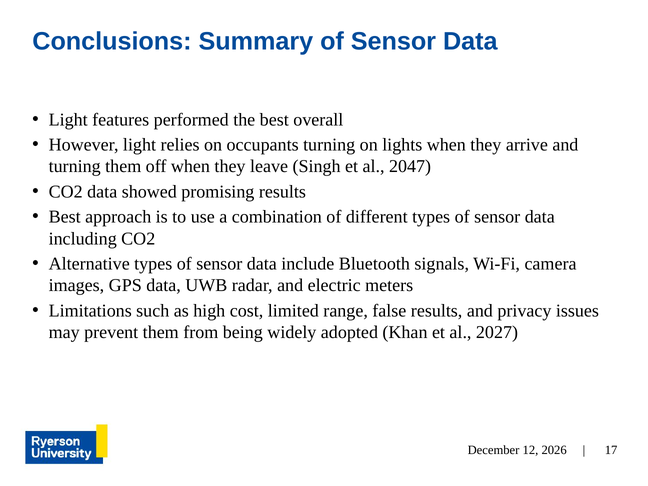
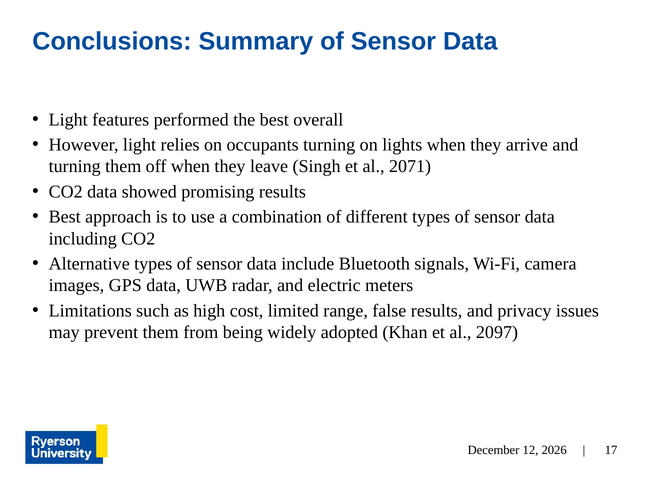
2047: 2047 -> 2071 (410, 167)
2027: 2027 -> 2097 (497, 332)
